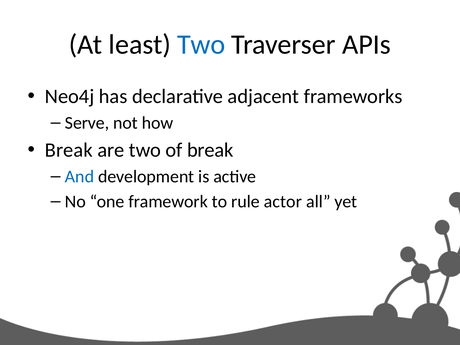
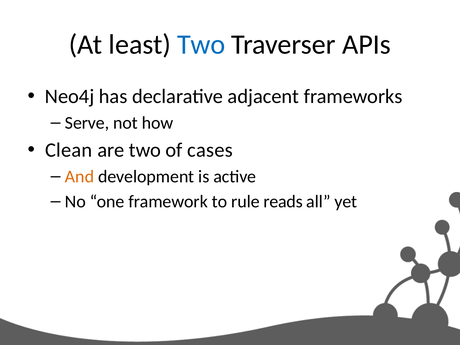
Break: Break -> Clean (69, 150)
of break: break -> cases (210, 150)
And colour: blue -> orange (80, 177)
actor: actor -> reads (283, 202)
